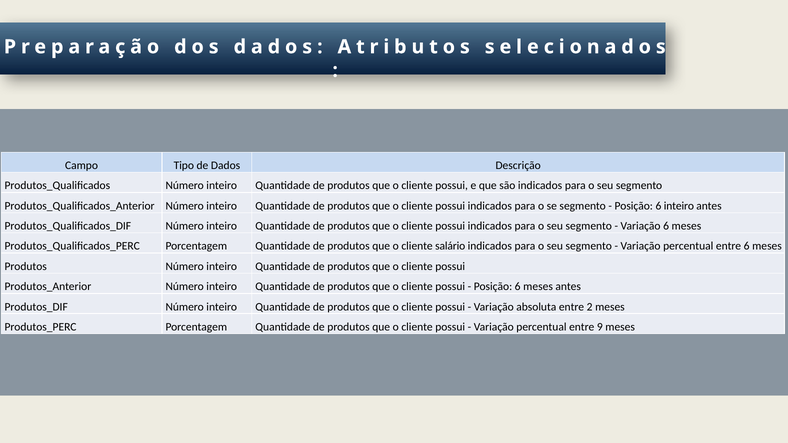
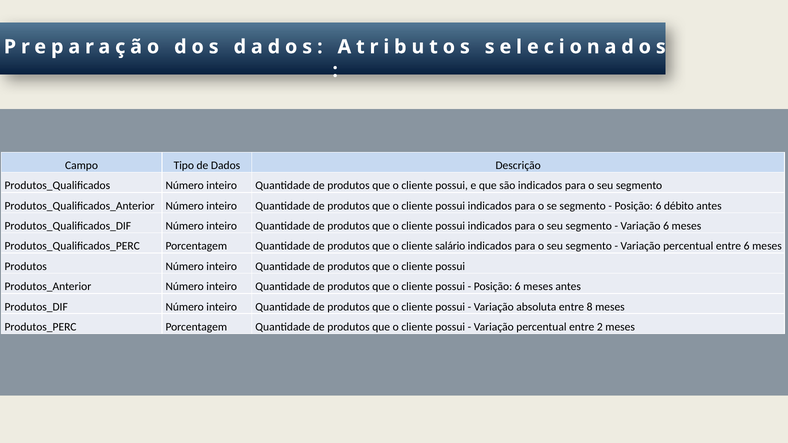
6 inteiro: inteiro -> débito (679, 206)
2: 2 -> 8 (590, 307)
9: 9 -> 2 (600, 327)
